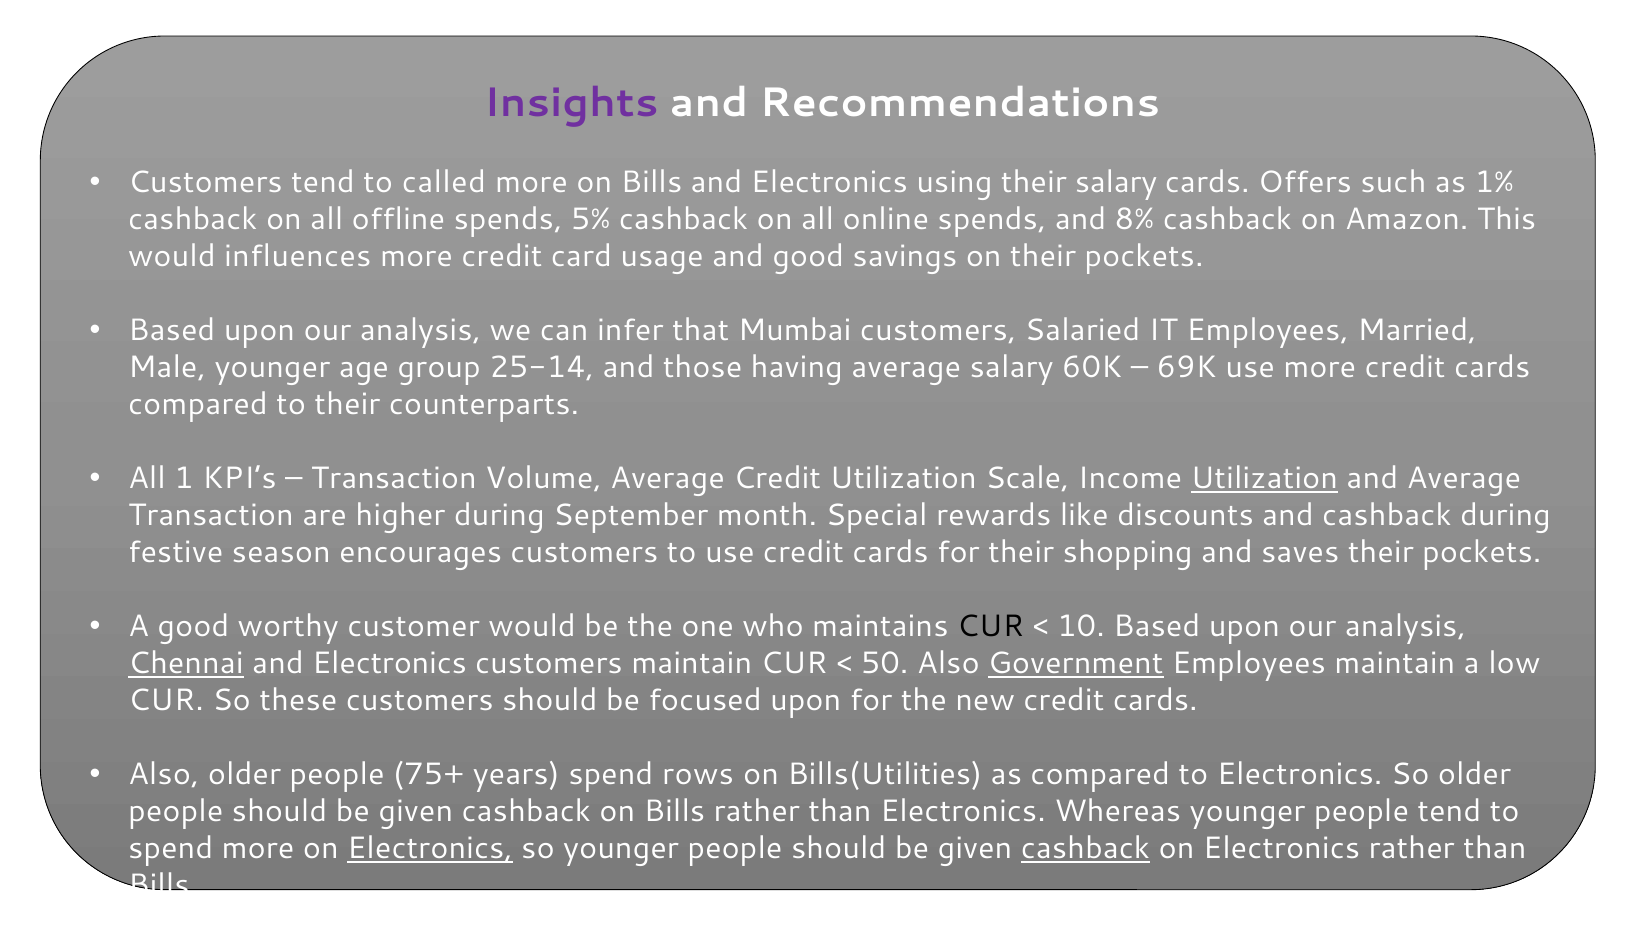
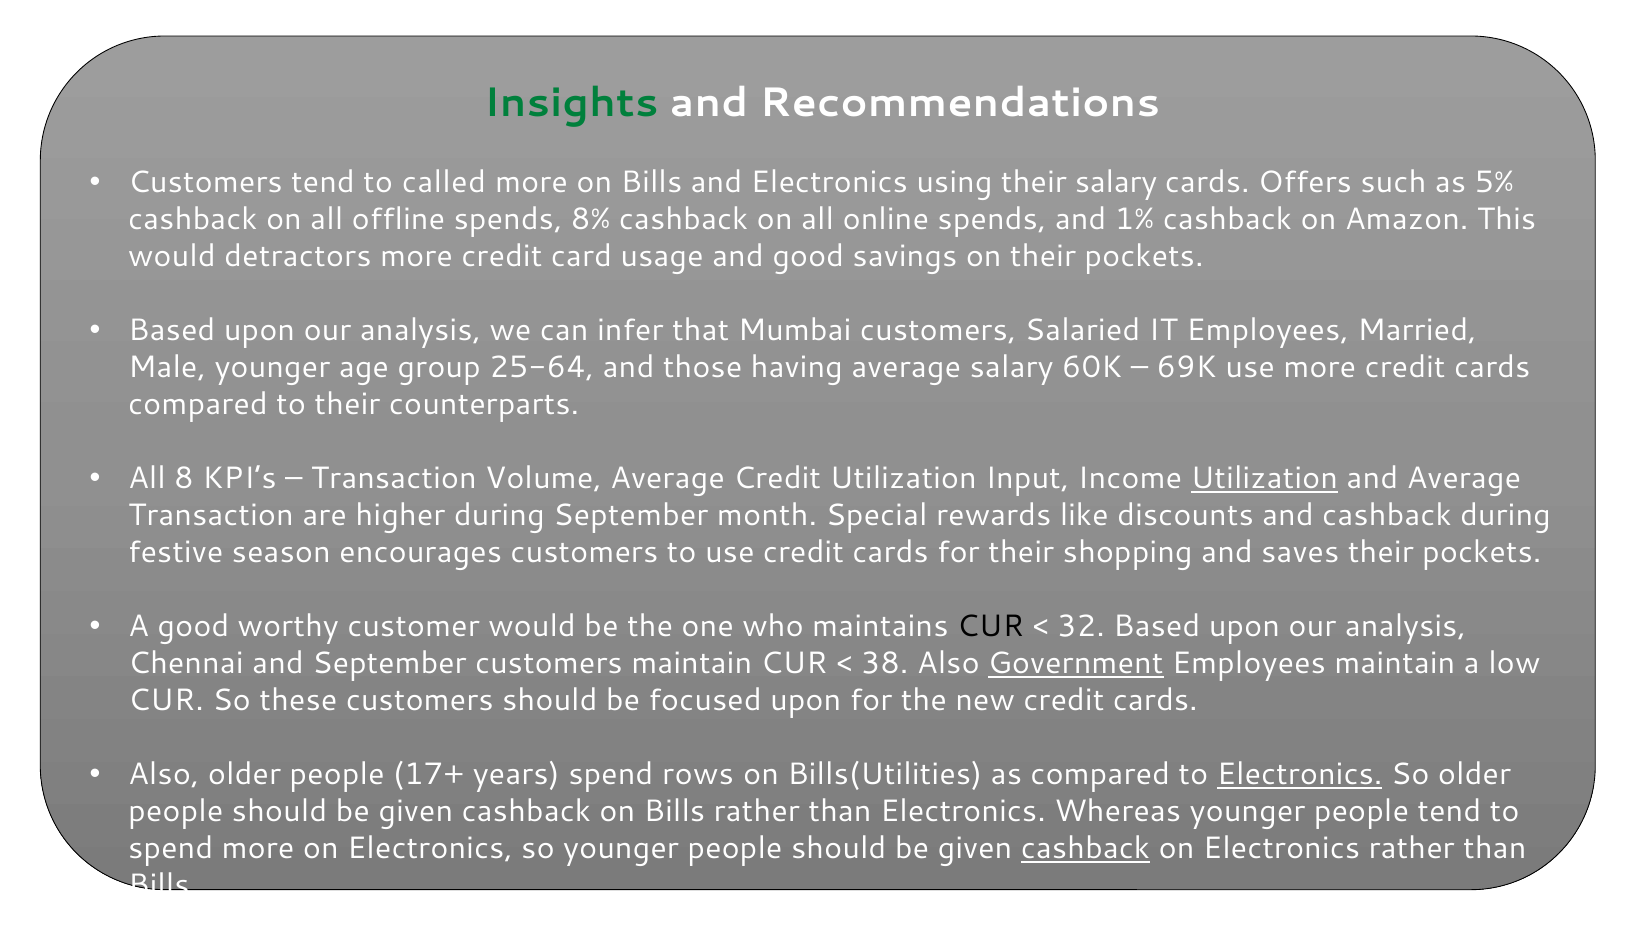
Insights colour: purple -> green (571, 103)
1%: 1% -> 5% (1494, 182)
5%: 5% -> 8% (591, 219)
8%: 8% -> 1% (1135, 219)
influences: influences -> detractors (298, 256)
25-14: 25-14 -> 25-64 (542, 367)
1: 1 -> 8 (184, 478)
Scale: Scale -> Input (1027, 478)
10: 10 -> 32 (1081, 626)
Chennai underline: present -> none (186, 663)
Electronics: Electronics -> September (389, 663)
50: 50 -> 38 (885, 663)
75+: 75+ -> 17+ (429, 774)
Electronics underline: none -> present (1300, 774)
Electronics underline: present -> none (430, 848)
